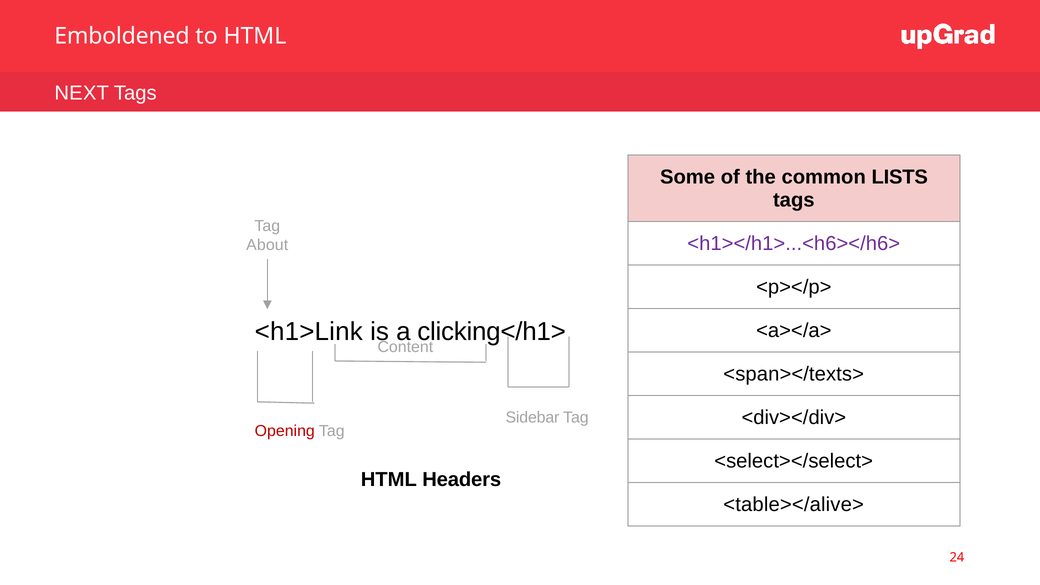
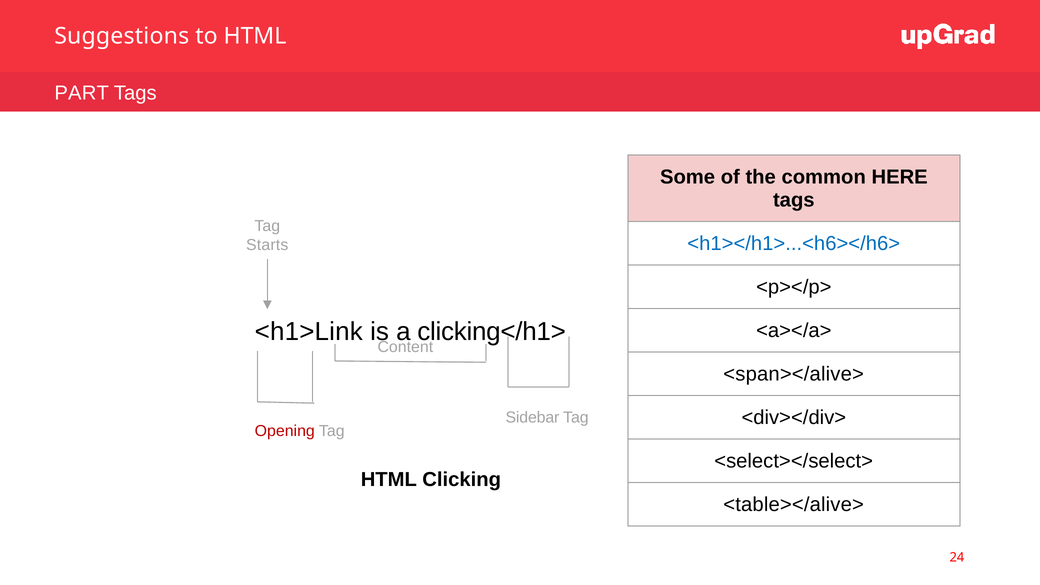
Emboldened: Emboldened -> Suggestions (122, 36)
NEXT: NEXT -> PART (82, 93)
LISTS: LISTS -> HERE (900, 177)
<h1></h1>...<h6></h6> colour: purple -> blue (794, 243)
About: About -> Starts (267, 245)
<span></texts>: <span></texts> -> <span></alive> (794, 374)
Headers: Headers -> Clicking (462, 480)
